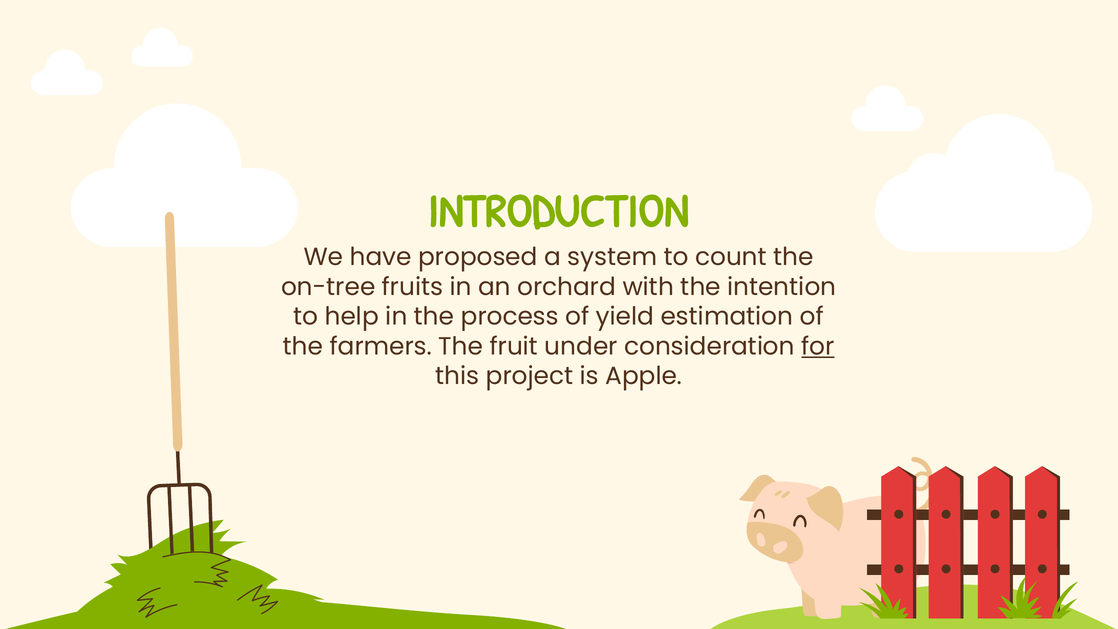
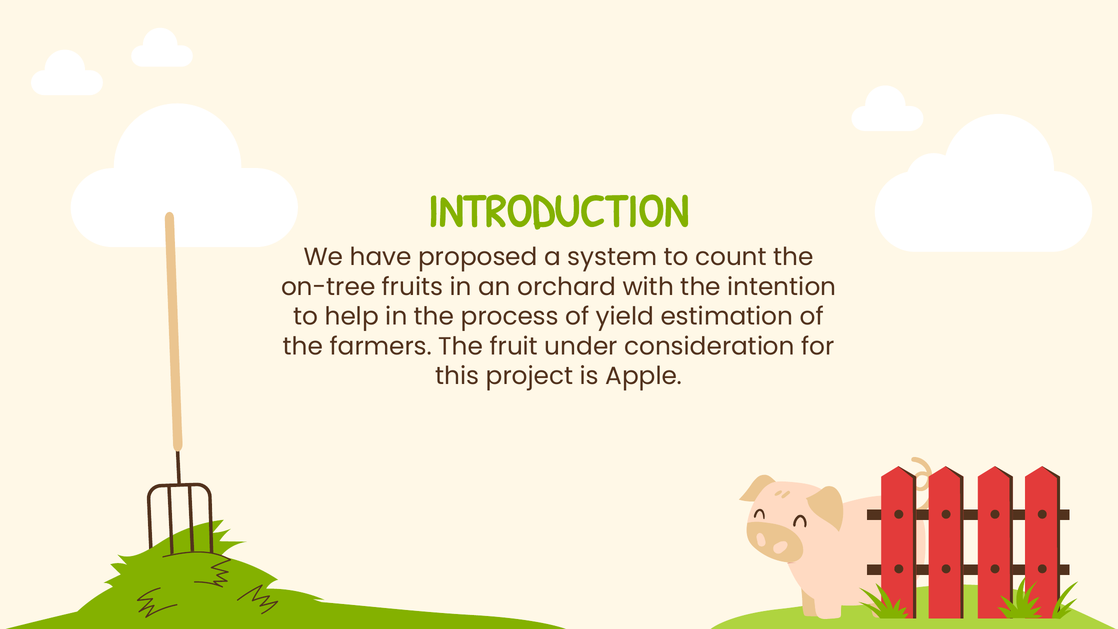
for underline: present -> none (818, 346)
